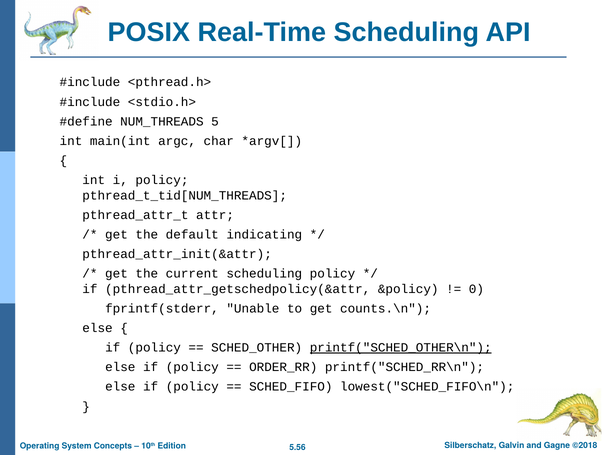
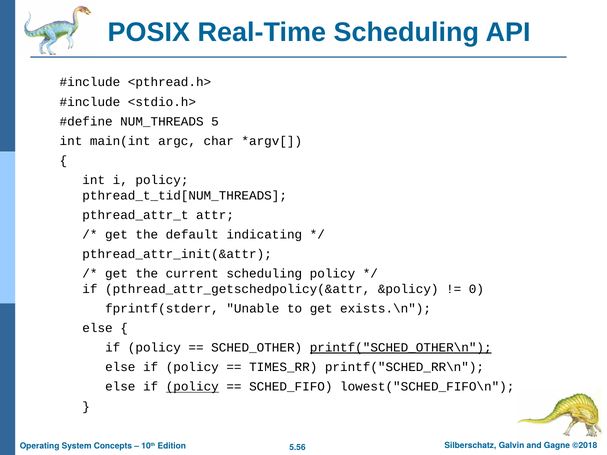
counts.\n: counts.\n -> exists.\n (386, 309)
ORDER_RR: ORDER_RR -> TIMES_RR (283, 367)
policy underline: none -> present (192, 387)
